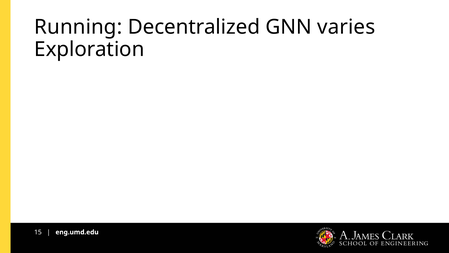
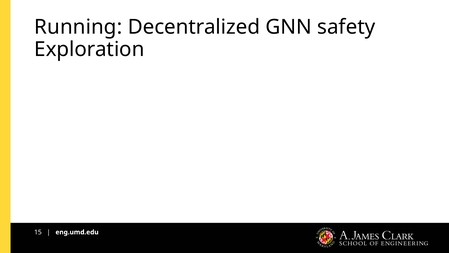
varies: varies -> safety (346, 27)
